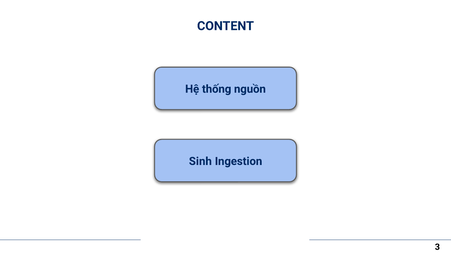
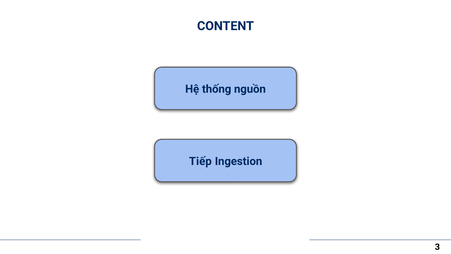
Sinh: Sinh -> Tiếp (200, 161)
